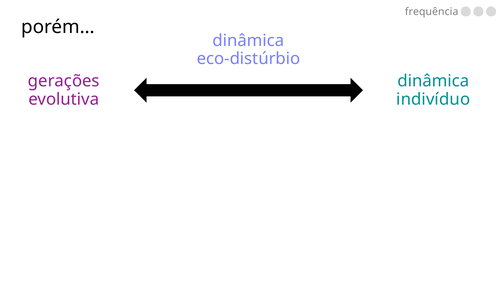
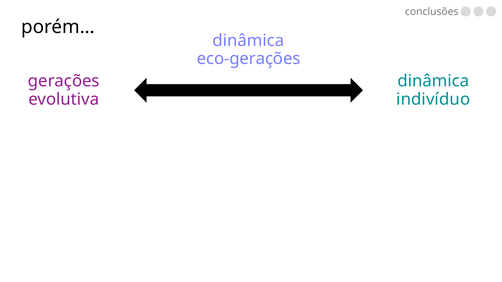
frequência: frequência -> conclusões (432, 12)
eco-distúrbio: eco-distúrbio -> eco-gerações (249, 59)
